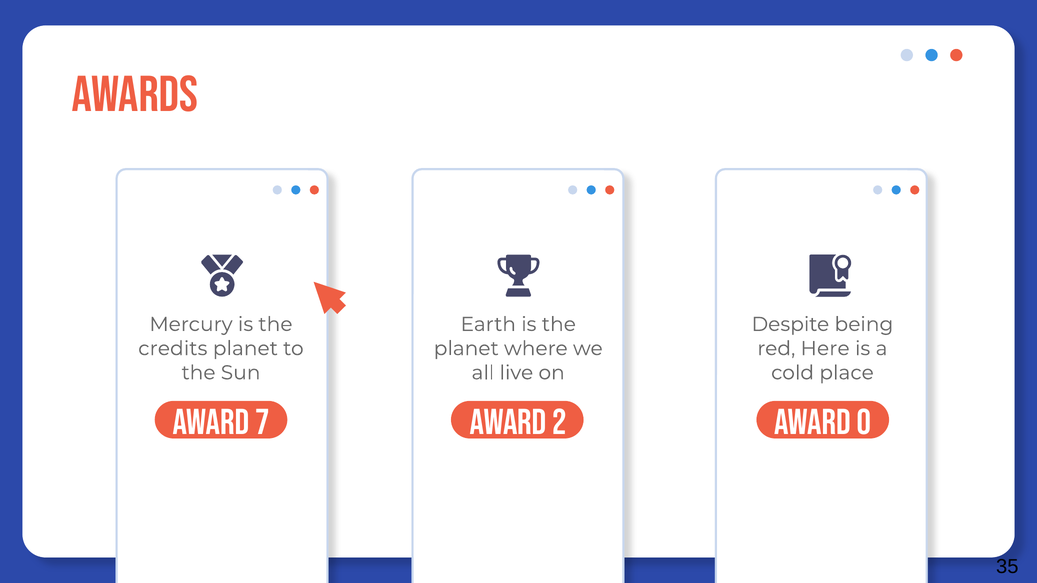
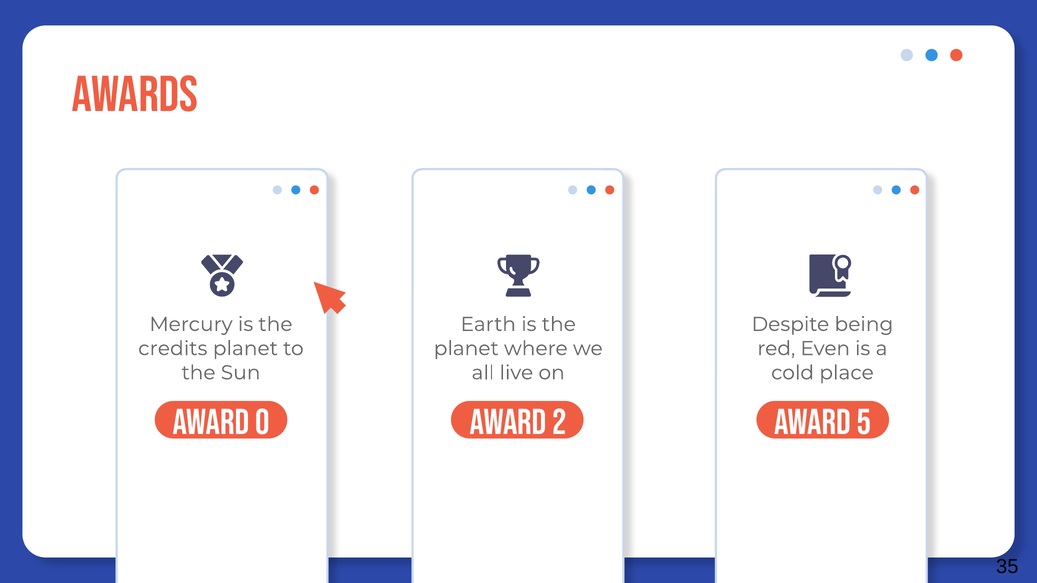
Here: Here -> Even (825, 349)
7: 7 -> 0 (262, 422)
0: 0 -> 5 (864, 422)
